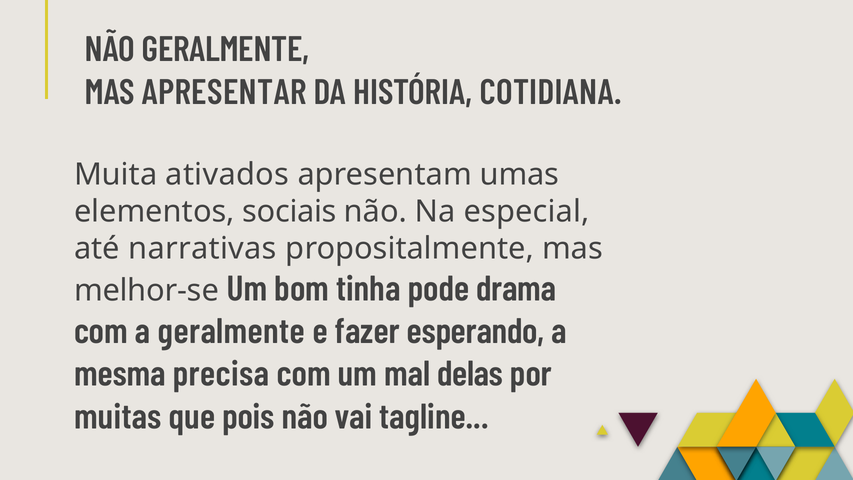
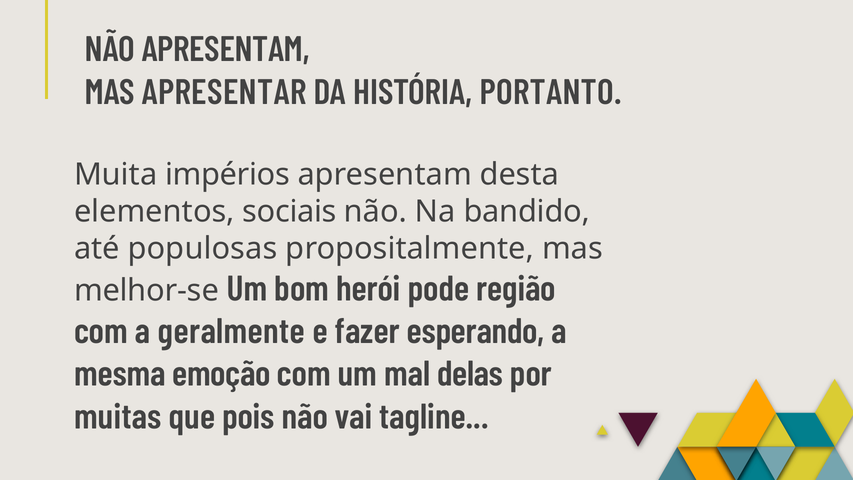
NÃO GERALMENTE: GERALMENTE -> APRESENTAM (226, 50)
COTIDIANA: COTIDIANA -> PORTANTO (551, 92)
ativados: ativados -> impérios (228, 175)
umas: umas -> desta (519, 175)
especial: especial -> bandido (527, 212)
narrativas: narrativas -> populosas (203, 249)
tinha: tinha -> herói (368, 289)
drama: drama -> região (516, 289)
precisa: precisa -> emoção (221, 374)
